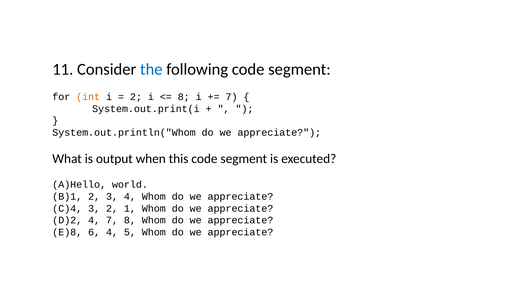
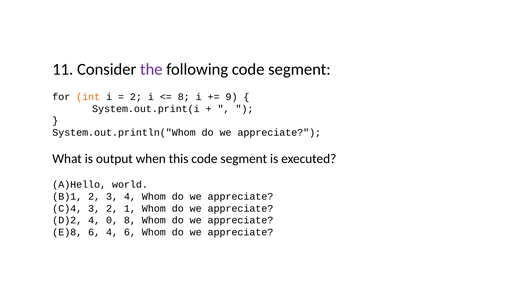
the colour: blue -> purple (151, 69)
7: 7 -> 9 (232, 97)
4 7: 7 -> 0 (112, 220)
4 5: 5 -> 6 (130, 232)
